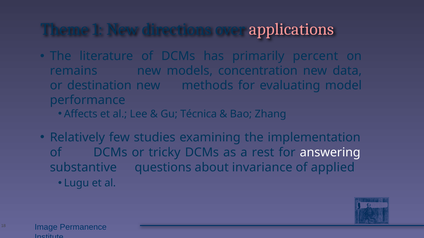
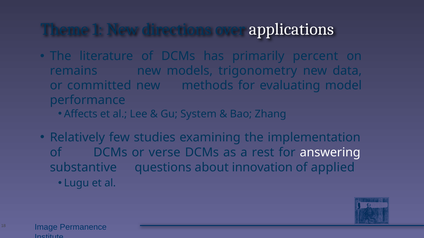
applications colour: pink -> white (291, 29)
concentration: concentration -> trigonometry (258, 71)
destination: destination -> committed (99, 85)
Técnica: Técnica -> System (199, 114)
tricky: tricky -> verse (165, 153)
invariance: invariance -> innovation (262, 168)
